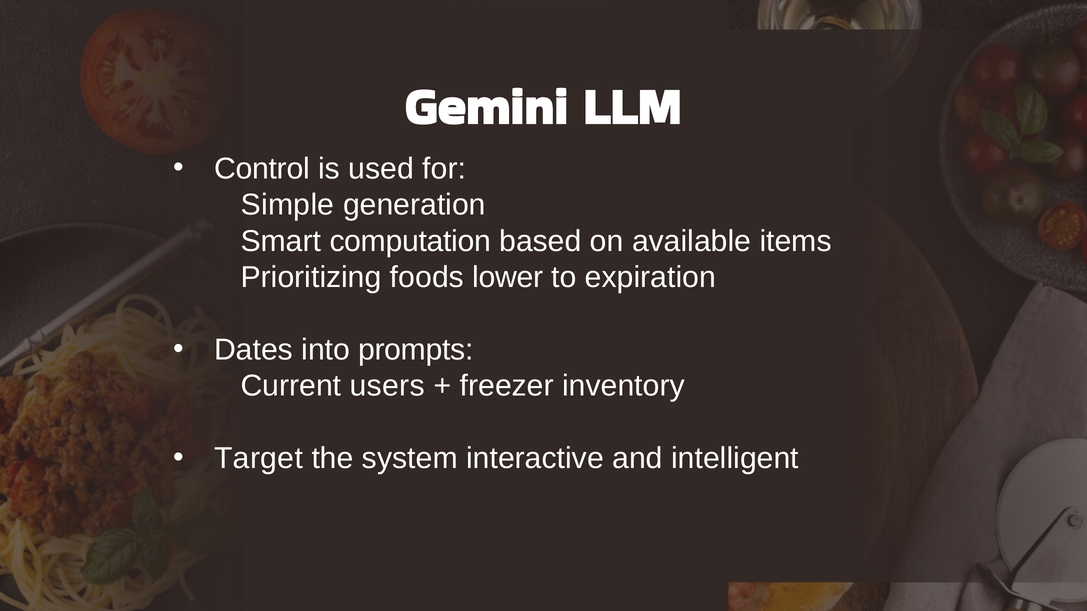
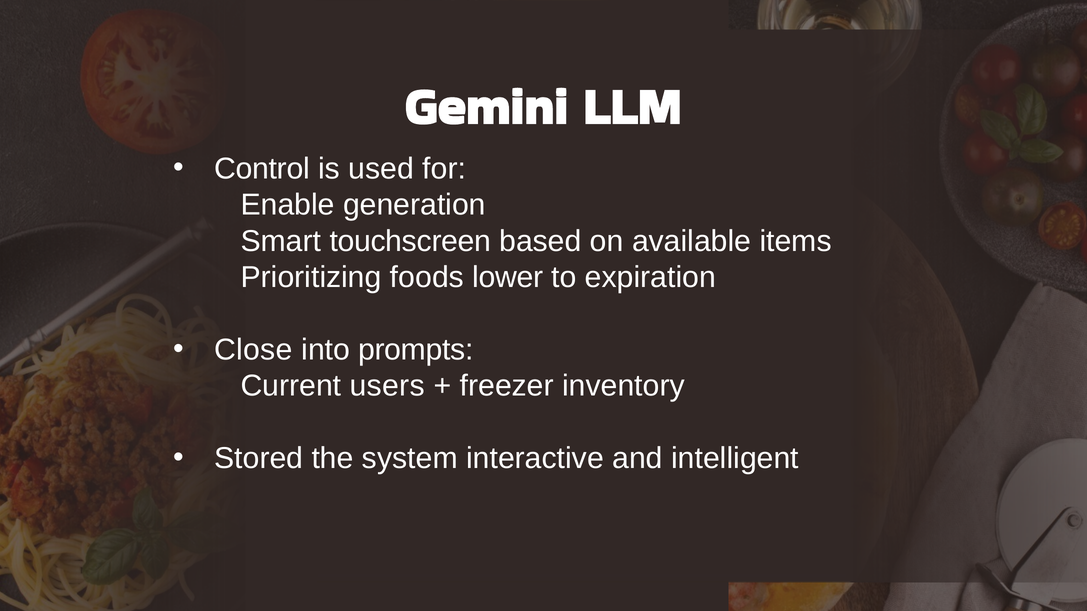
Simple: Simple -> Enable (288, 205)
computation: computation -> touchscreen (410, 241)
Dates: Dates -> Close (253, 350)
Target: Target -> Stored (259, 459)
